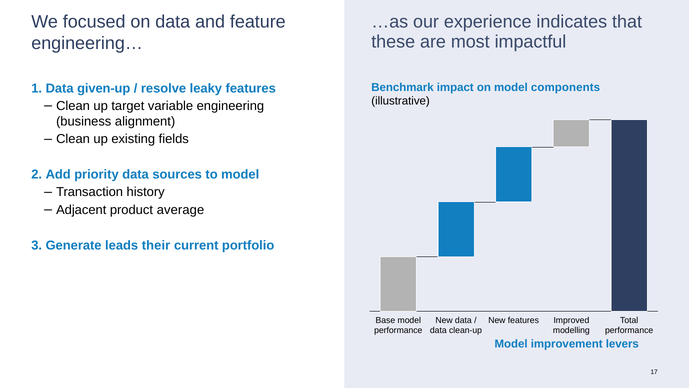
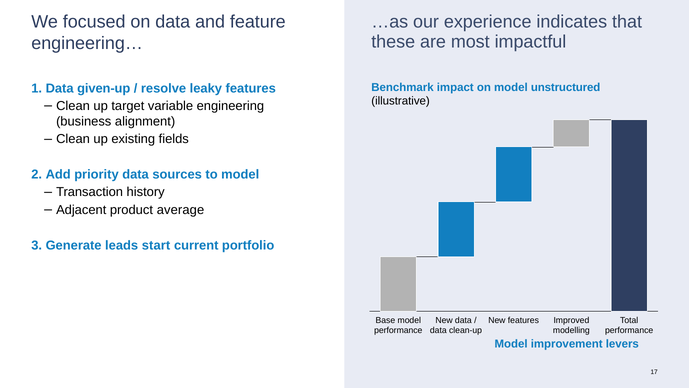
components: components -> unstructured (566, 87)
their: their -> start (156, 245)
